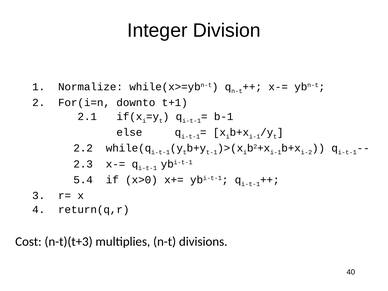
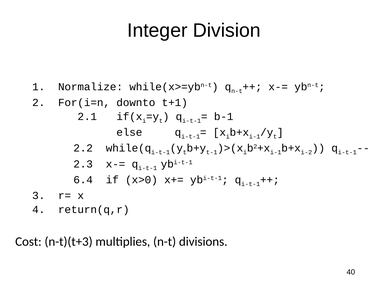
5.4: 5.4 -> 6.4 (83, 180)
